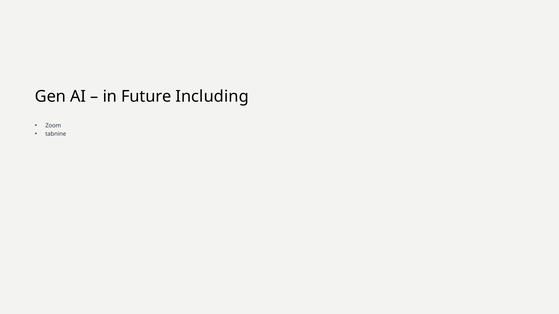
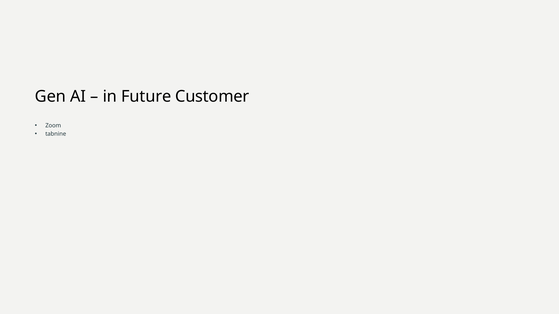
Including: Including -> Customer (212, 97)
